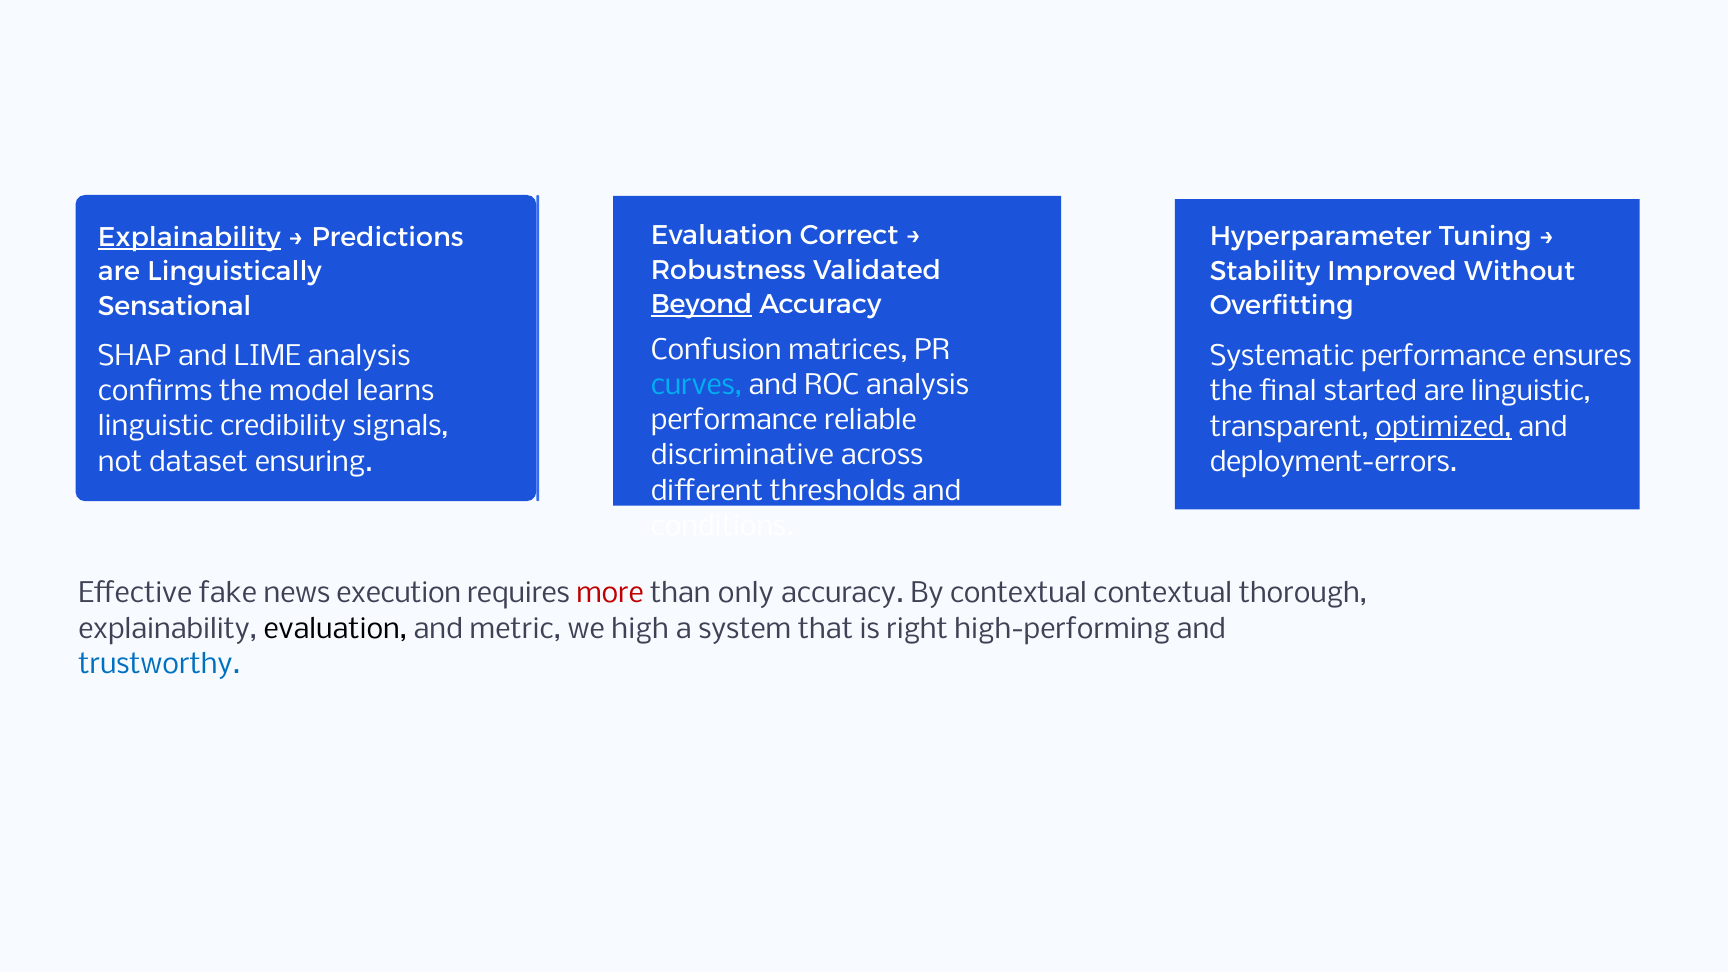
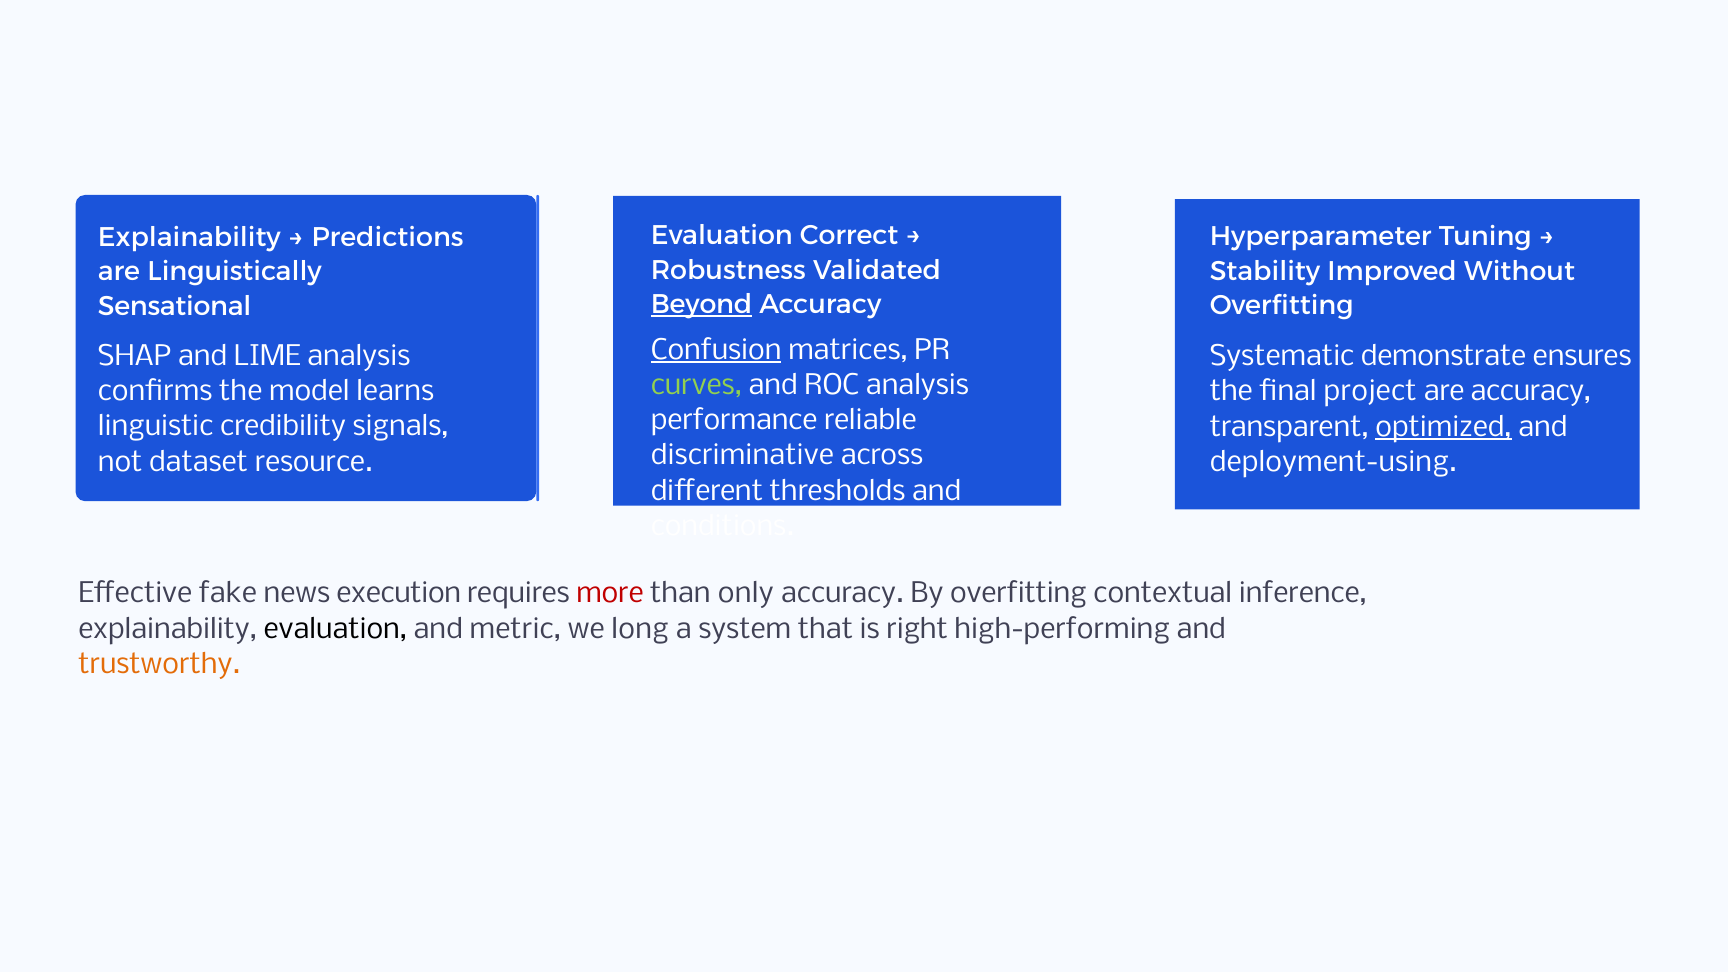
Explainability underline: present -> none (189, 237)
Confusion underline: none -> present (716, 350)
Systematic performance: performance -> demonstrate (1444, 357)
curves colour: light blue -> light green (696, 385)
started: started -> project (1370, 392)
are linguistic: linguistic -> accuracy (1531, 392)
ensuring: ensuring -> resource (314, 462)
deployment-errors: deployment-errors -> deployment-using (1333, 463)
By contextual: contextual -> overfitting (1018, 594)
thorough: thorough -> inference (1303, 594)
high: high -> long (640, 629)
trustworthy colour: blue -> orange (159, 664)
